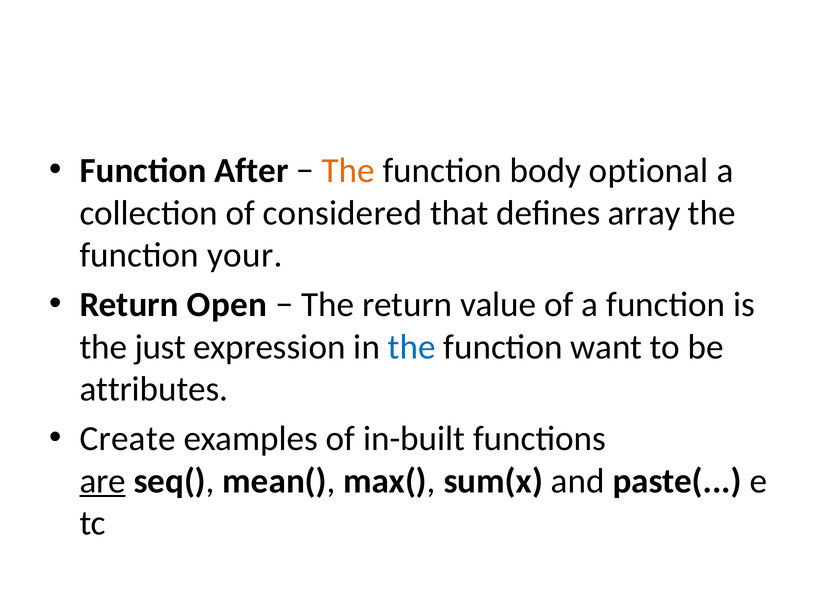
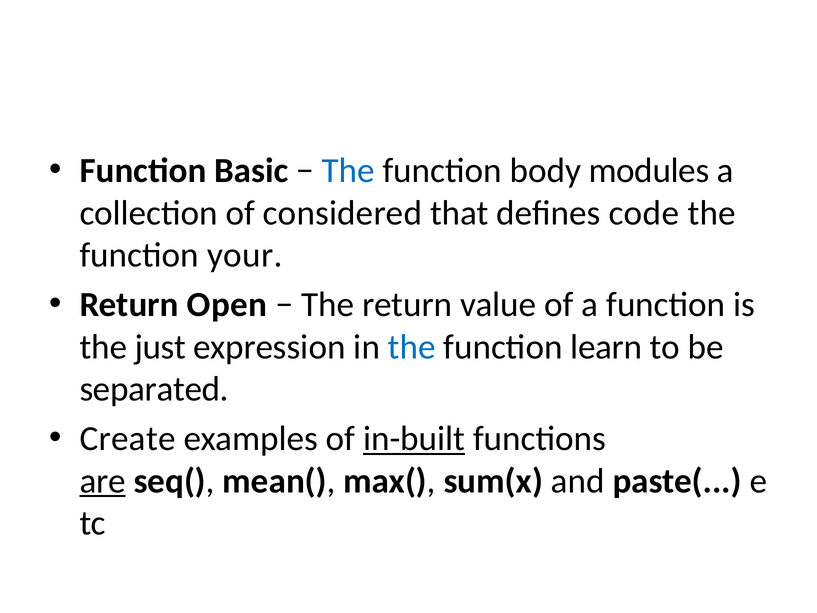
After: After -> Basic (251, 171)
The colour: orange -> blue (348, 171)
optional: optional -> modules (649, 171)
array: array -> code (644, 213)
want: want -> learn (606, 347)
attributes: attributes -> separated (154, 389)
in-built underline: none -> present (414, 439)
